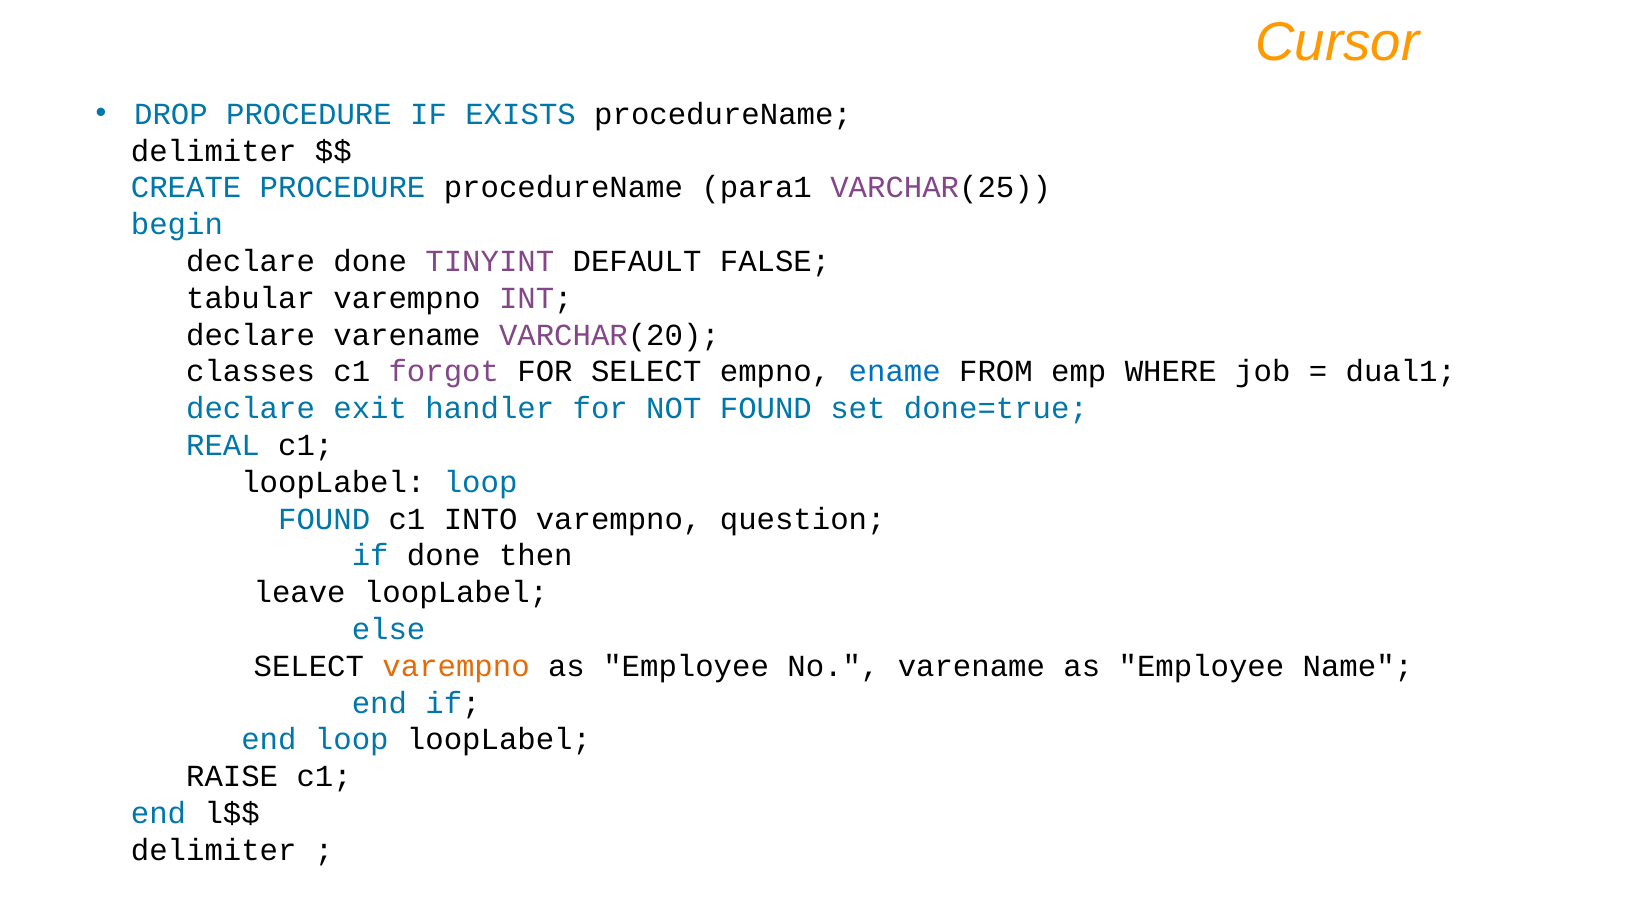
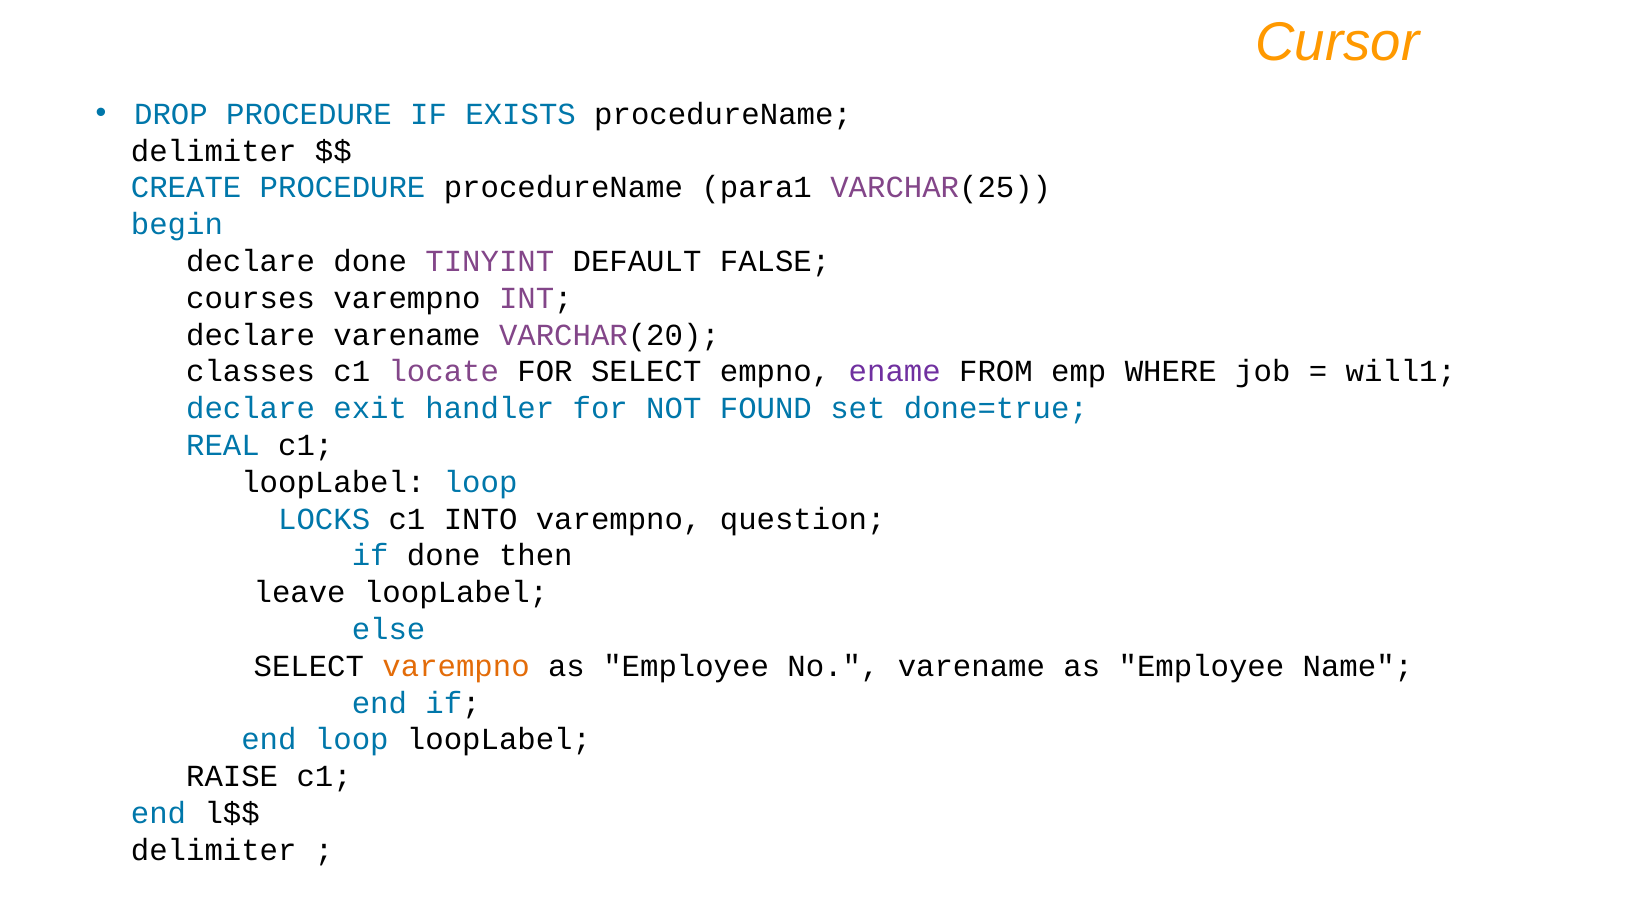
tabular: tabular -> courses (251, 298)
forgot: forgot -> locate (444, 372)
ename colour: blue -> purple (895, 372)
dual1: dual1 -> will1 (1401, 372)
FOUND: FOUND -> LOCKS (324, 519)
